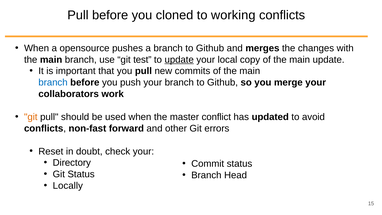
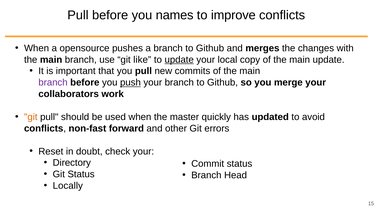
cloned: cloned -> names (175, 15)
working: working -> improve (233, 15)
test: test -> like (142, 60)
branch colour: blue -> purple (53, 83)
push underline: none -> present (130, 83)
conflict: conflict -> quickly (216, 117)
